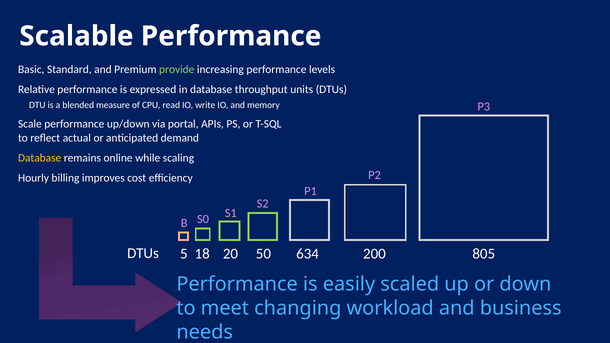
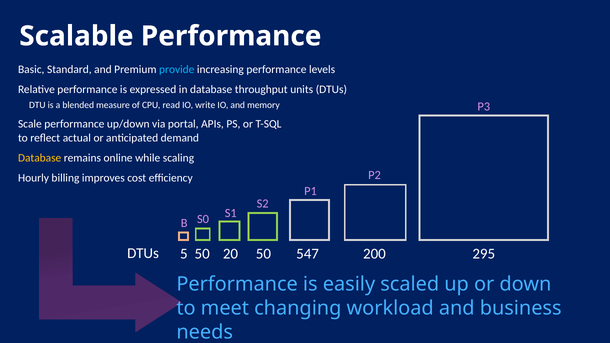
provide colour: light green -> light blue (177, 69)
5 18: 18 -> 50 (202, 254)
634: 634 -> 547 (308, 254)
805: 805 -> 295 (484, 254)
